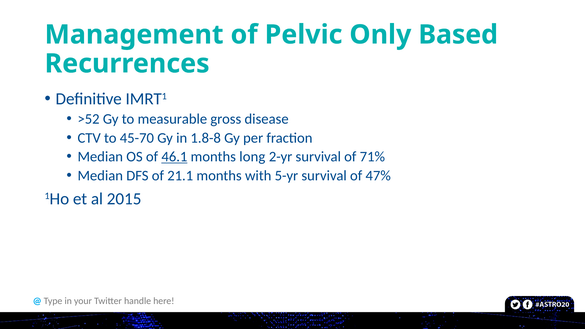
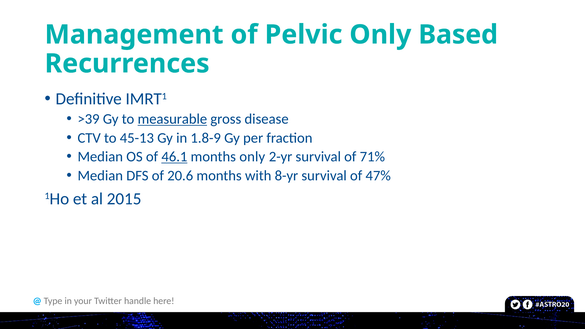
>52: >52 -> >39 (89, 119)
measurable underline: none -> present (172, 119)
45-70: 45-70 -> 45-13 (137, 138)
1.8-8: 1.8-8 -> 1.8-9 (206, 138)
months long: long -> only (252, 157)
21.1: 21.1 -> 20.6 (180, 176)
5-yr: 5-yr -> 8-yr (286, 176)
